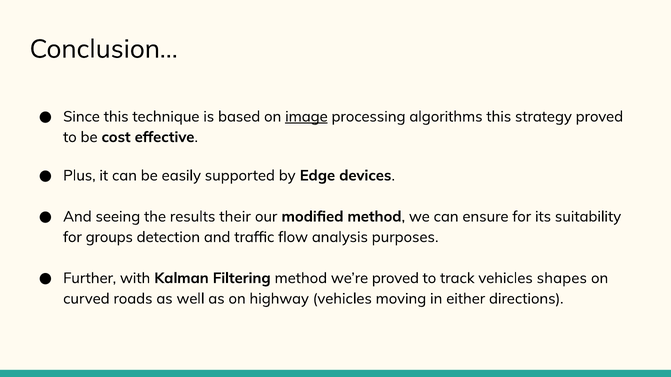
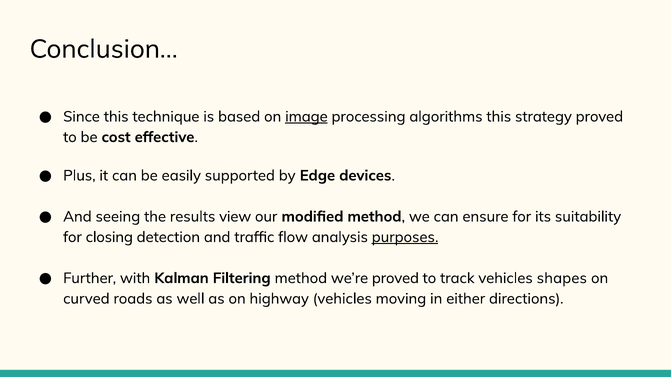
their: their -> view (235, 217)
groups: groups -> closing (109, 237)
purposes underline: none -> present (405, 237)
